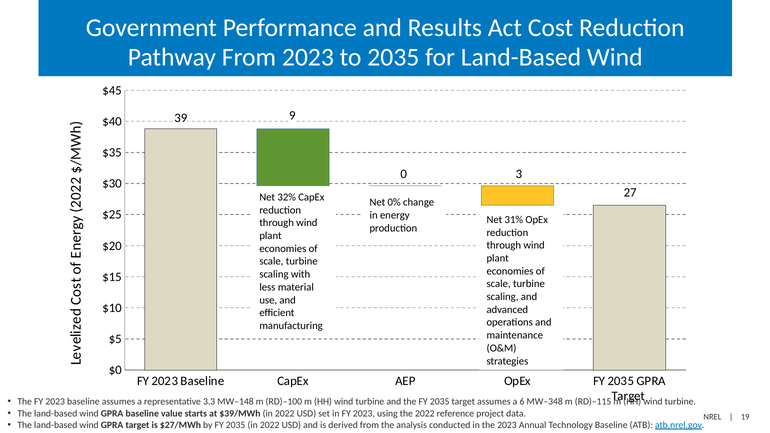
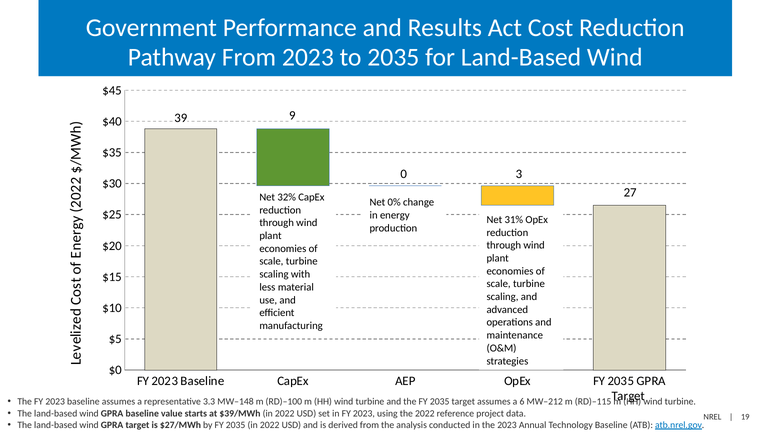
MW–348: MW–348 -> MW–212 (545, 402)
